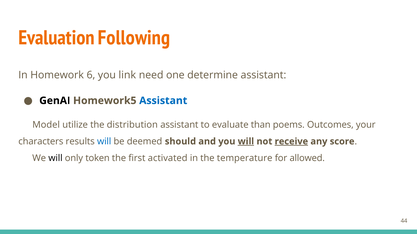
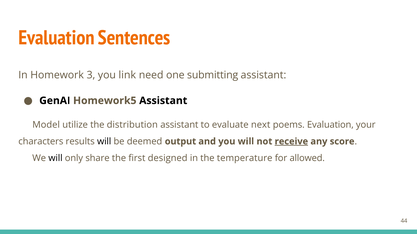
Following: Following -> Sentences (134, 38)
6: 6 -> 3 (91, 75)
determine: determine -> submitting (213, 75)
Assistant colour: blue -> black (163, 101)
than: than -> next (261, 125)
poems Outcomes: Outcomes -> Evaluation (330, 125)
will colour: blue -> black (104, 142)
should: should -> output (180, 142)
will underline: present -> none (246, 142)
token: token -> share (97, 158)
activated: activated -> designed (168, 158)
